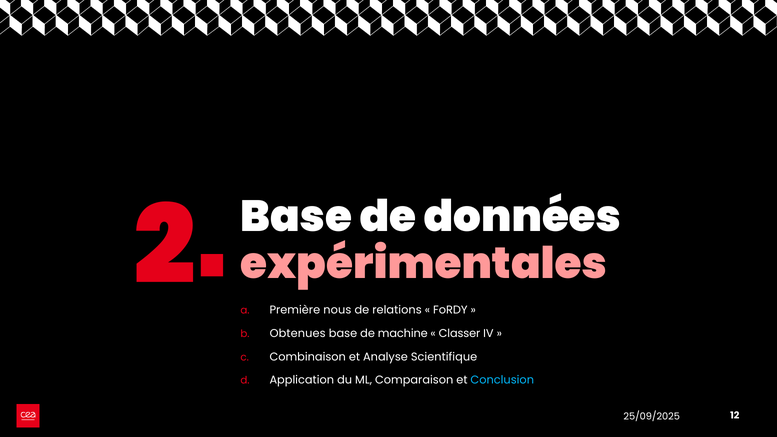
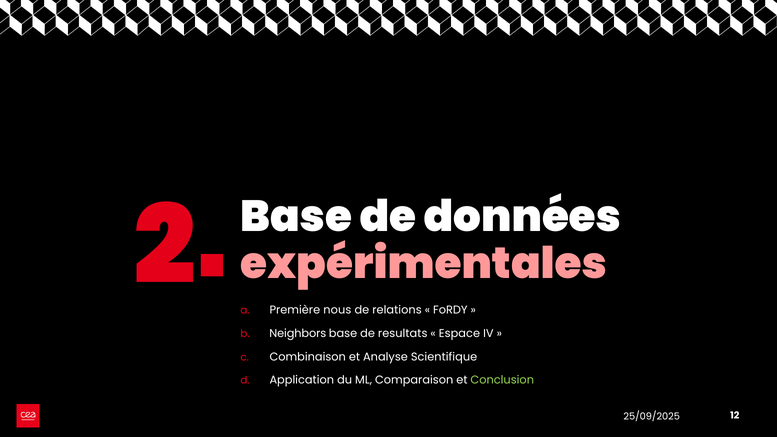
Obtenues: Obtenues -> Neighbors (298, 334)
machine: machine -> resultats (403, 334)
Classer: Classer -> Espace (459, 334)
Conclusion colour: light blue -> light green (502, 380)
